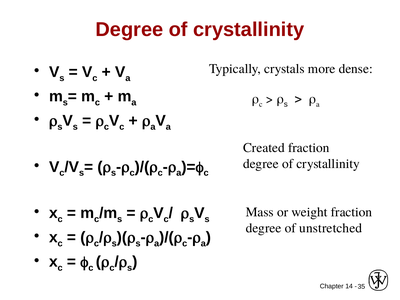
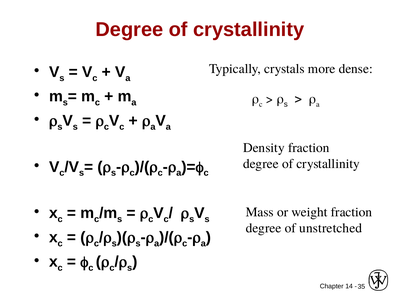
Created: Created -> Density (264, 148)
